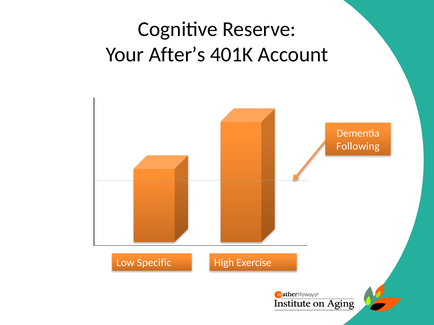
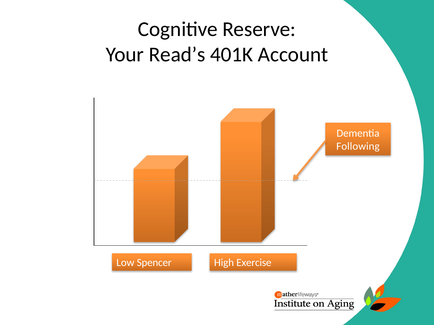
After’s: After’s -> Read’s (177, 55)
Specific: Specific -> Spencer (154, 263)
